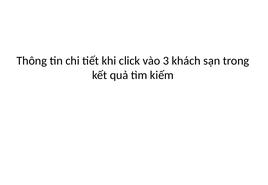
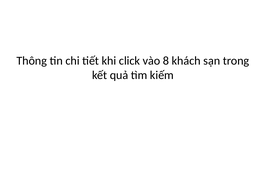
3: 3 -> 8 (166, 61)
